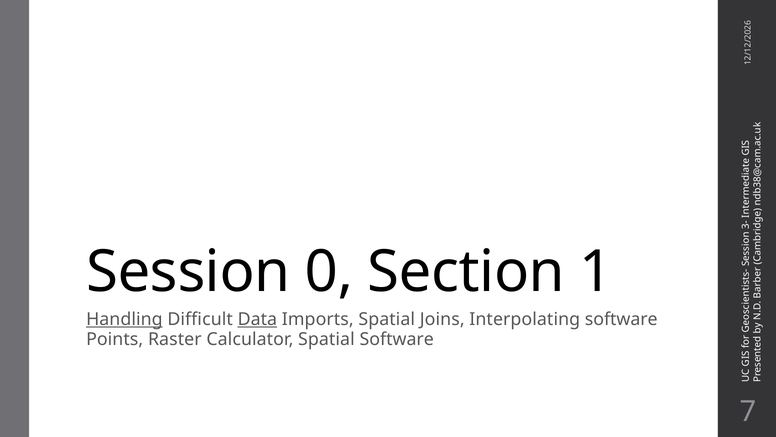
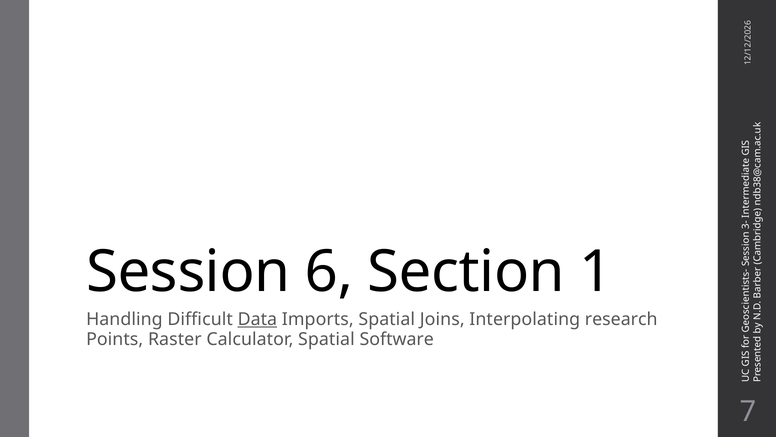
Session 0: 0 -> 6 (329, 272)
Handling underline: present -> none (124, 319)
Interpolating software: software -> research (621, 319)
